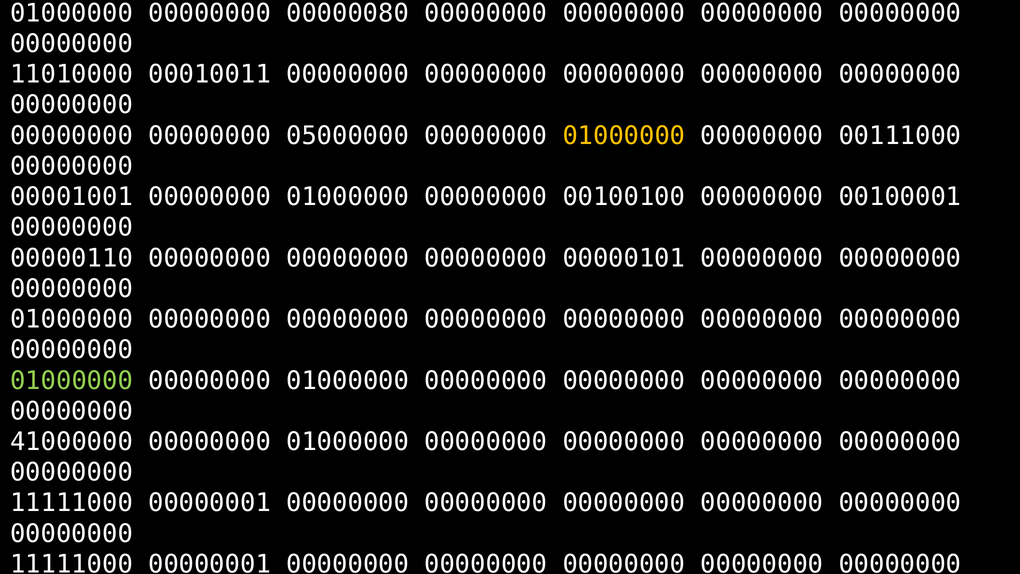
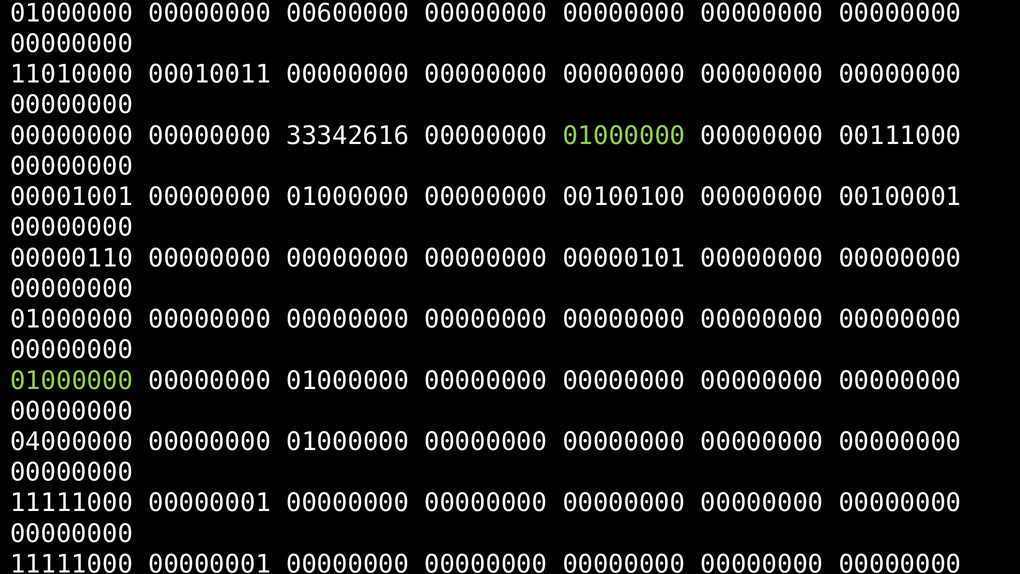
00000080: 00000080 -> 00600000 (348, 13)
05000000: 05000000 -> 33342616 (348, 136)
01000000 colour: yellow -> light green (624, 136)
41000000: 41000000 -> 04000000 (72, 442)
